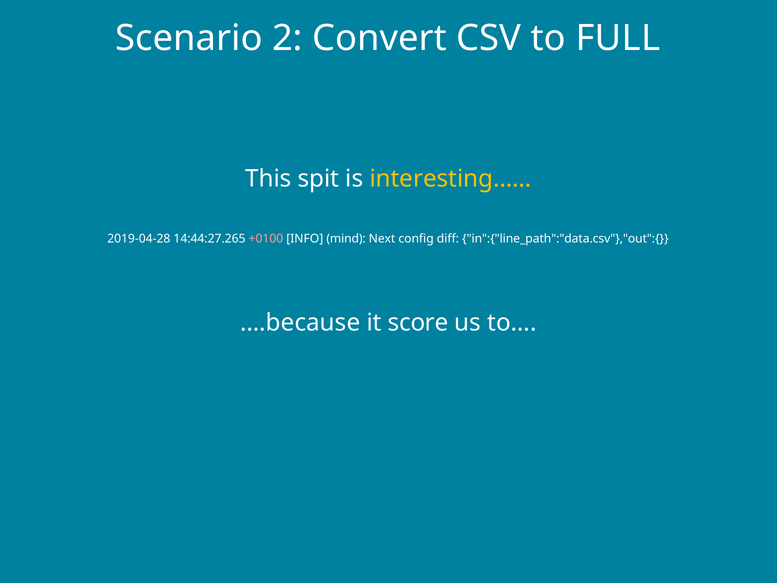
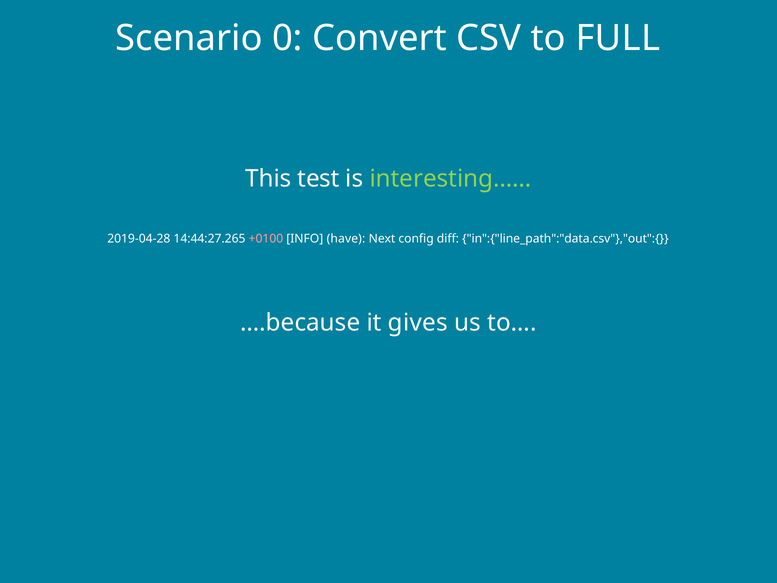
2: 2 -> 0 (287, 38)
spit: spit -> test (319, 178)
interesting…… colour: yellow -> light green (451, 178)
mind: mind -> have (346, 239)
score: score -> gives (418, 323)
